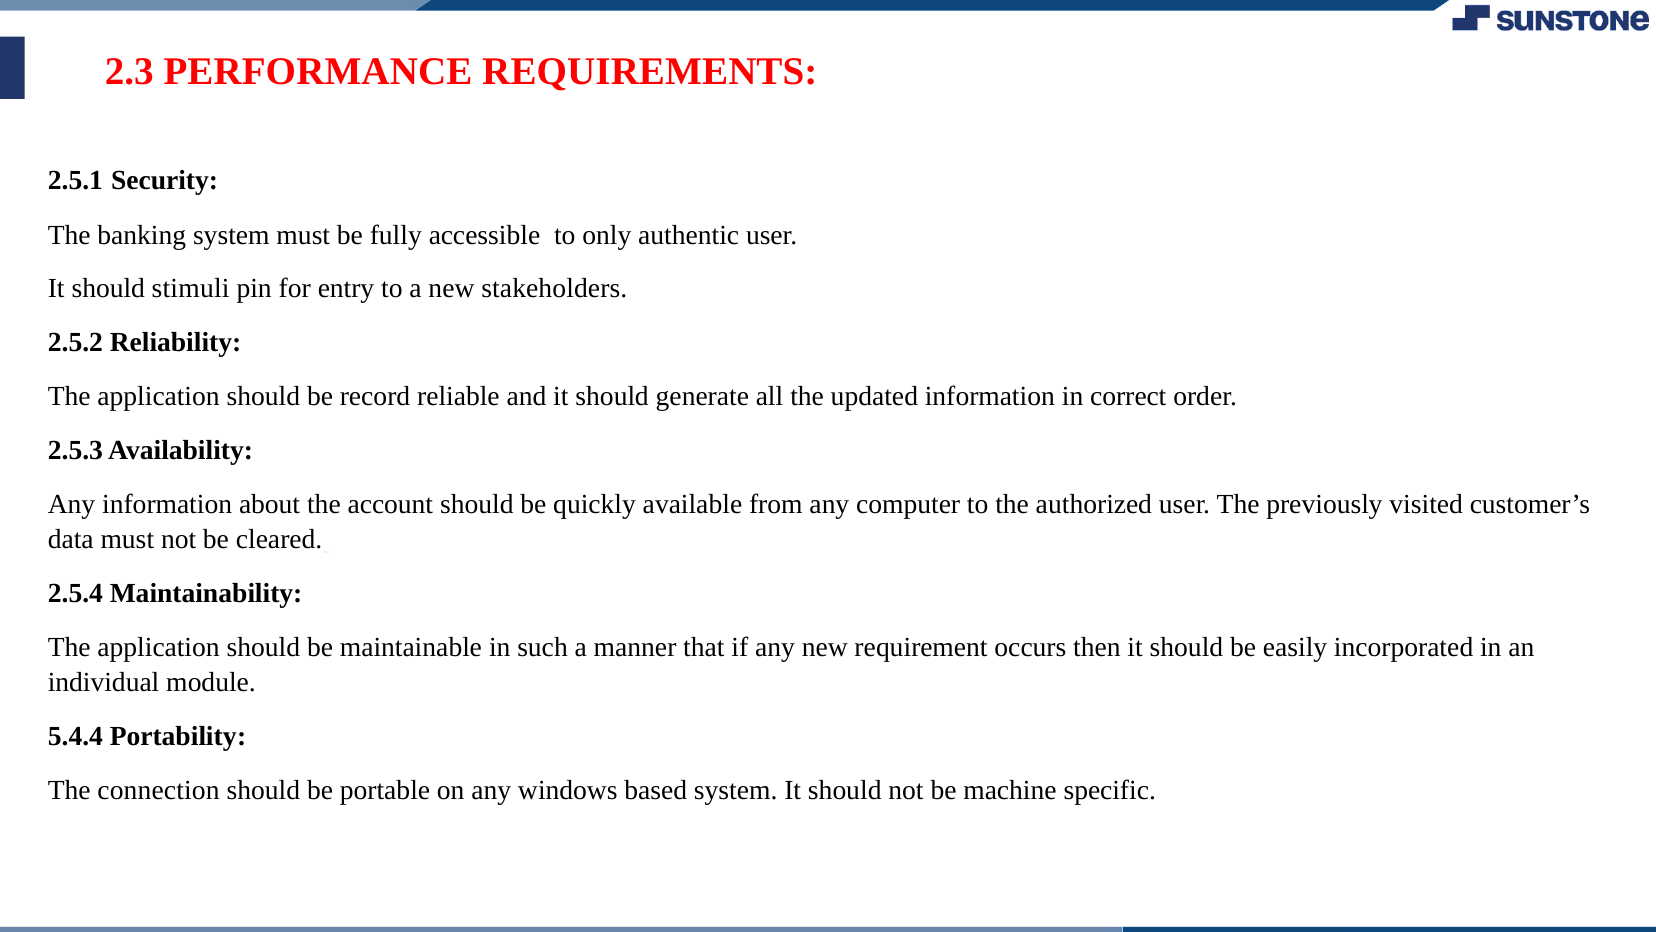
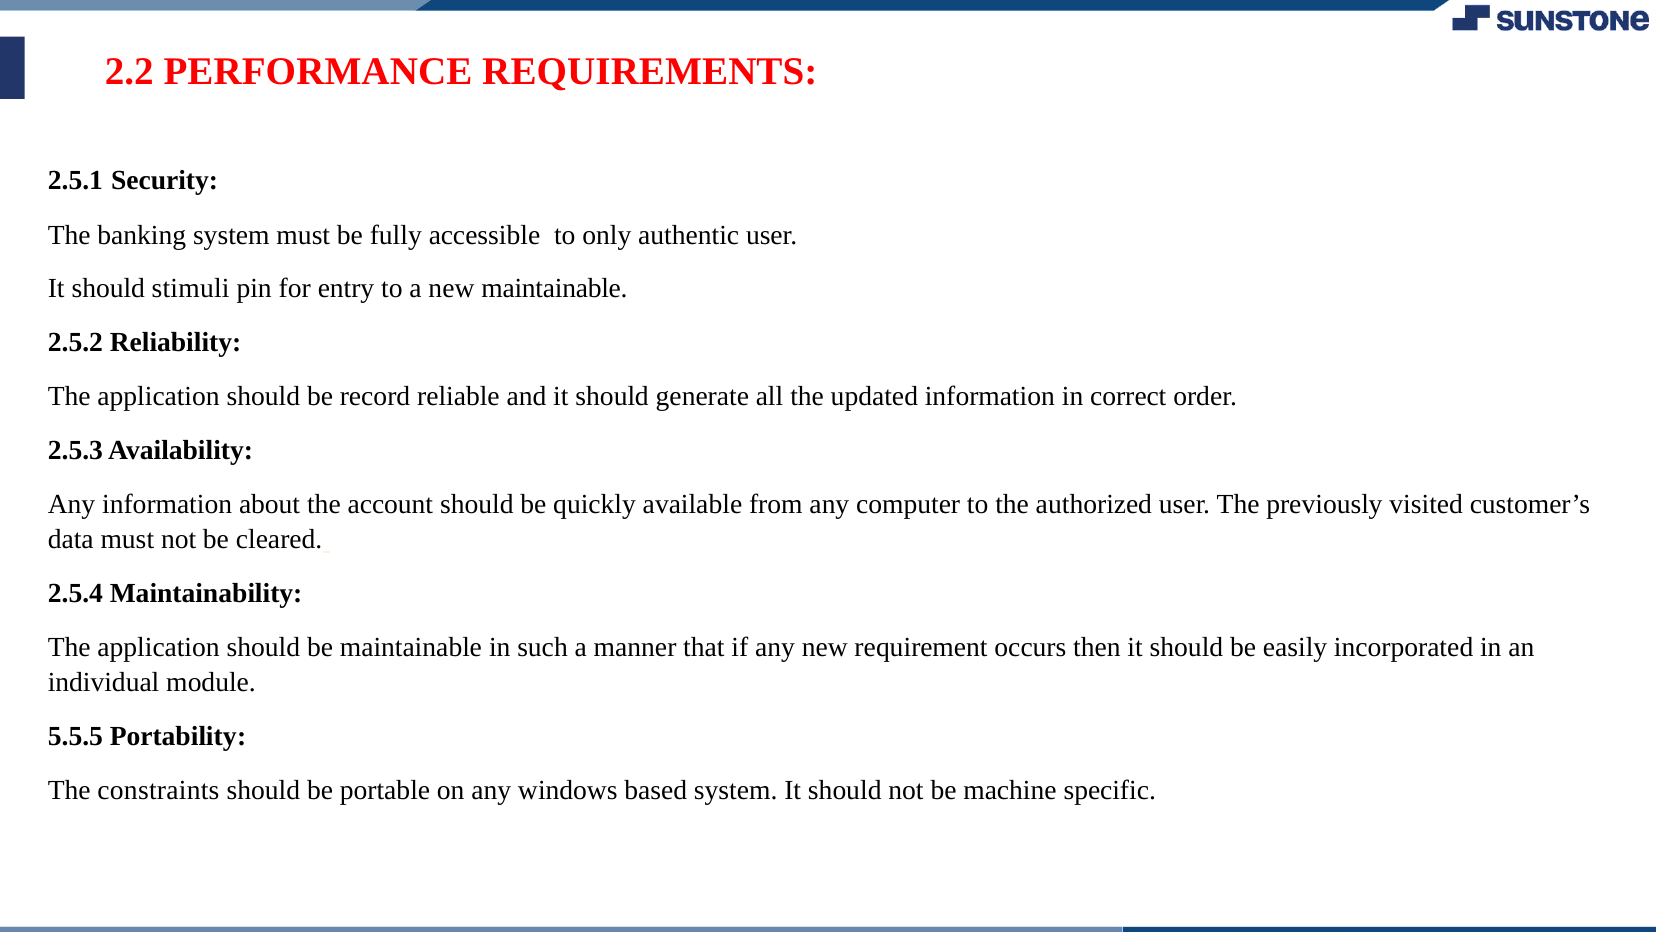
2.3: 2.3 -> 2.2 (129, 71)
new stakeholders: stakeholders -> maintainable (554, 289)
5.4.4: 5.4.4 -> 5.5.5 (75, 736)
connection: connection -> constraints (158, 790)
